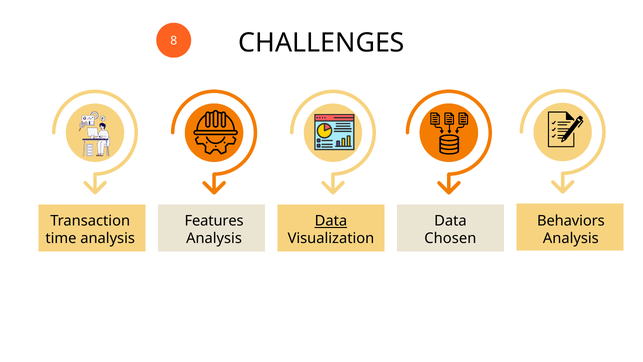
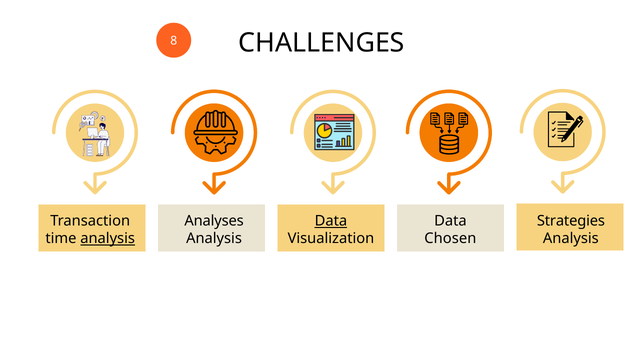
Features: Features -> Analyses (214, 221)
Behaviors: Behaviors -> Strategies (571, 221)
analysis underline: none -> present (108, 238)
